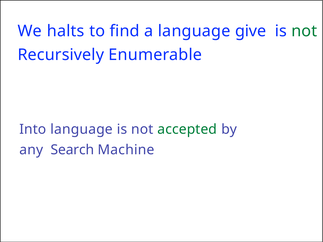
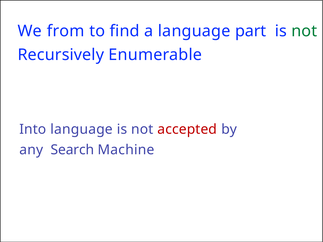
halts: halts -> from (66, 31)
give: give -> part (251, 31)
accepted colour: green -> red (187, 130)
